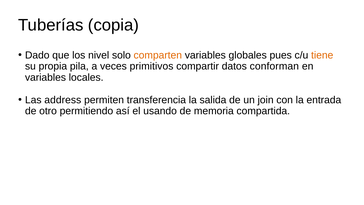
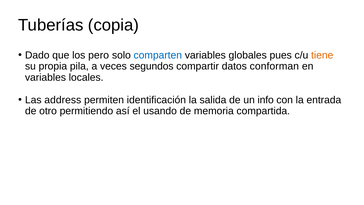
nivel: nivel -> pero (99, 55)
comparten colour: orange -> blue (158, 55)
primitivos: primitivos -> segundos (152, 66)
transferencia: transferencia -> identificación (156, 100)
join: join -> info (266, 100)
